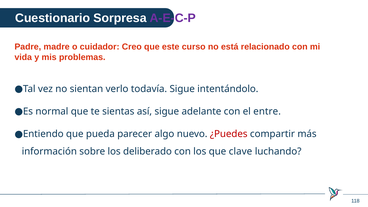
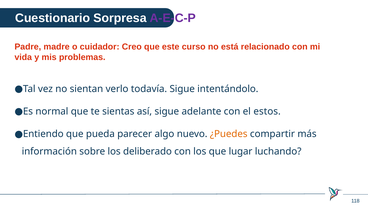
entre: entre -> estos (267, 111)
¿Puedes colour: red -> orange (229, 134)
clave: clave -> lugar (241, 151)
